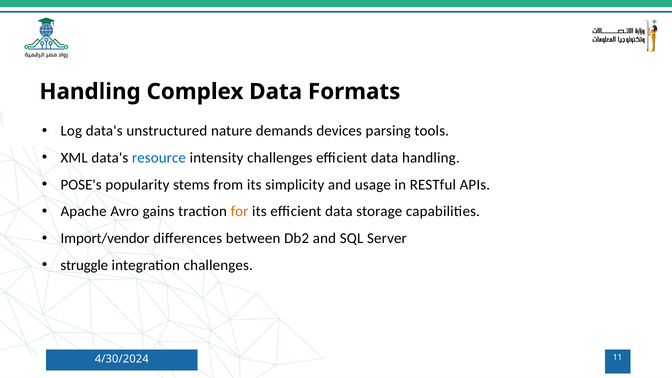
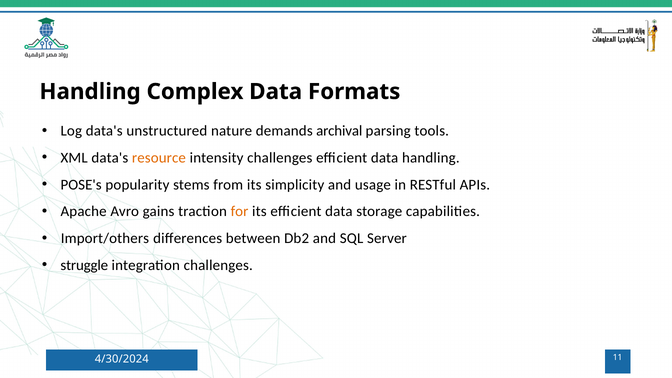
devices: devices -> archival (339, 131)
resource colour: blue -> orange (159, 158)
Import/vendor: Import/vendor -> Import/others (105, 238)
